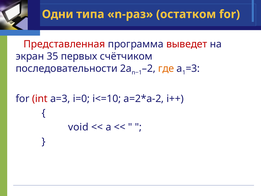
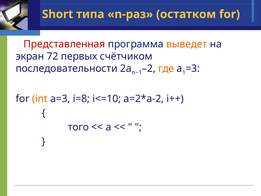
Одни: Одни -> Short (58, 14)
выведет colour: red -> orange (187, 44)
35: 35 -> 72 (52, 56)
int colour: red -> orange (40, 99)
i=0: i=0 -> i=8 (81, 99)
void: void -> того (78, 127)
